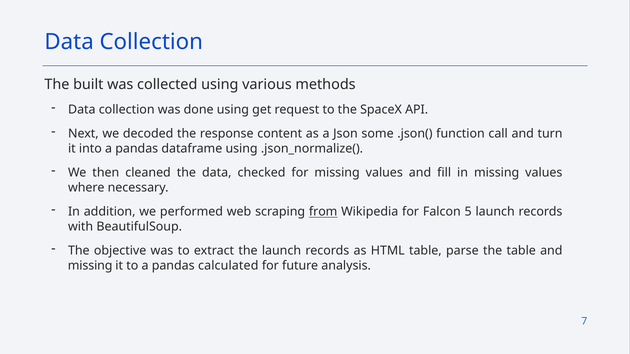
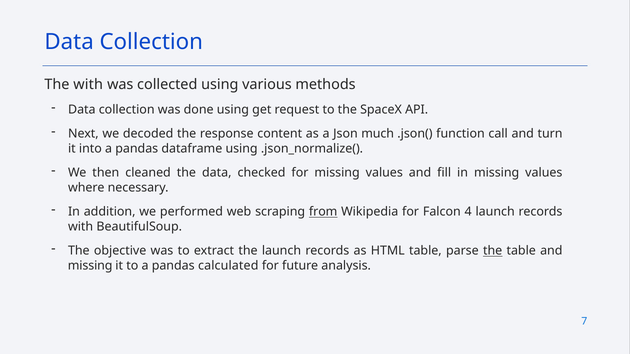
The built: built -> with (88, 85)
some: some -> much (378, 134)
5: 5 -> 4 (468, 212)
the underline: none -> present (493, 251)
